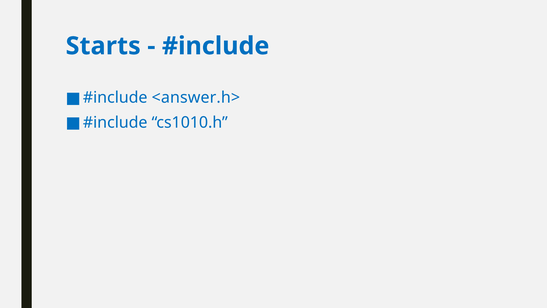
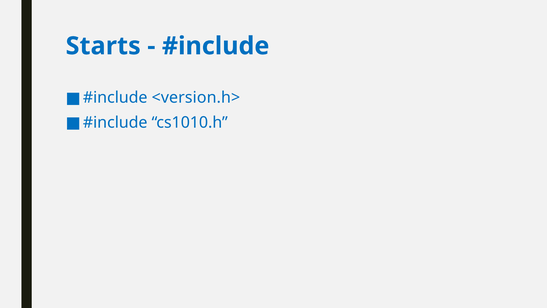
<answer.h>: <answer.h> -> <version.h> (196, 97)
